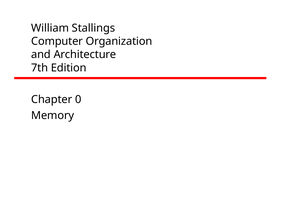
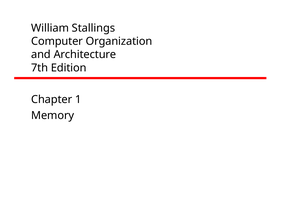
0: 0 -> 1 (78, 99)
